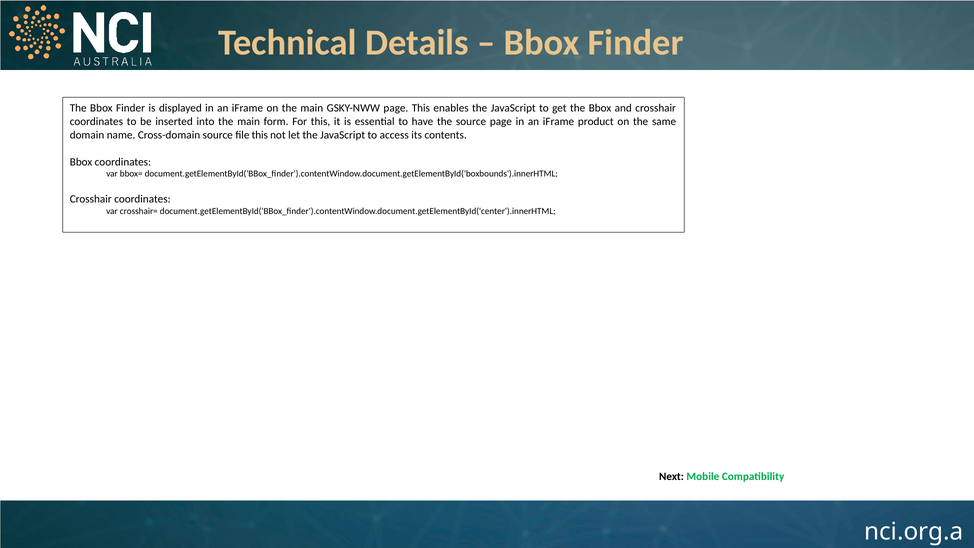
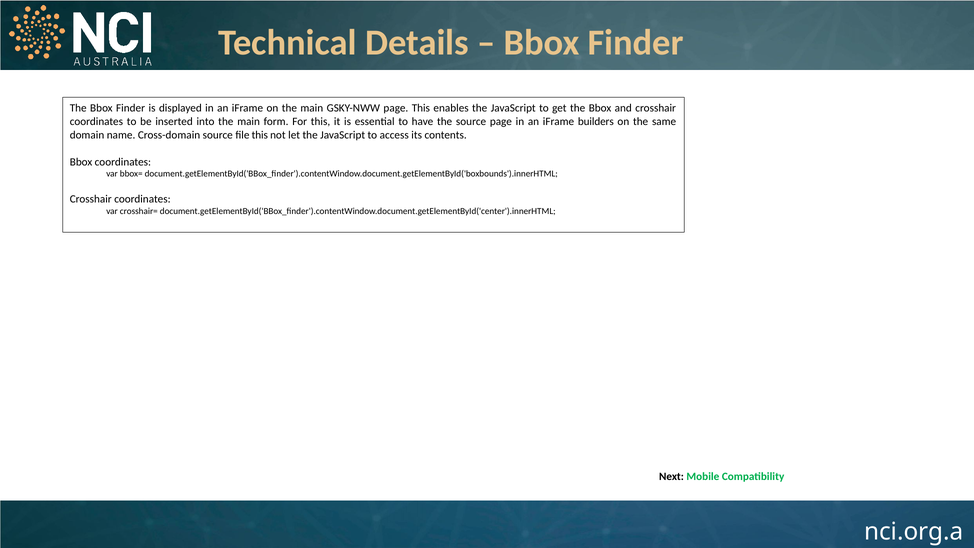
product: product -> builders (596, 122)
